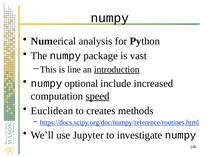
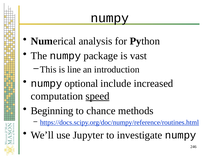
introduction underline: present -> none (117, 69)
Euclidean: Euclidean -> Beginning (52, 111)
creates: creates -> chance (101, 111)
